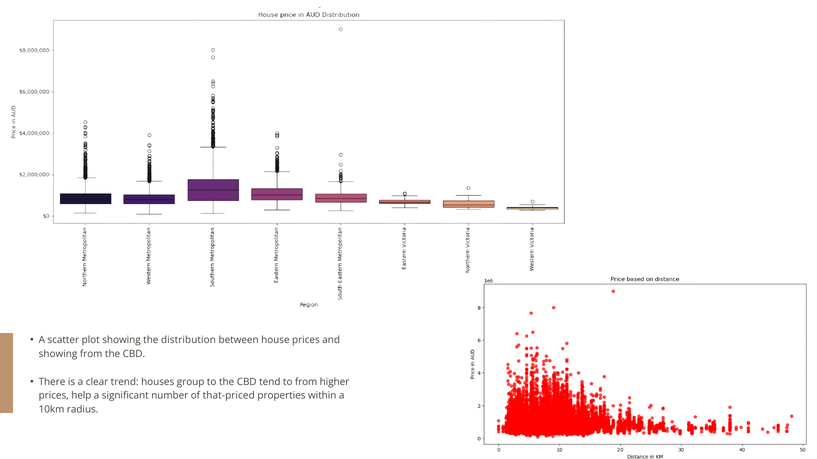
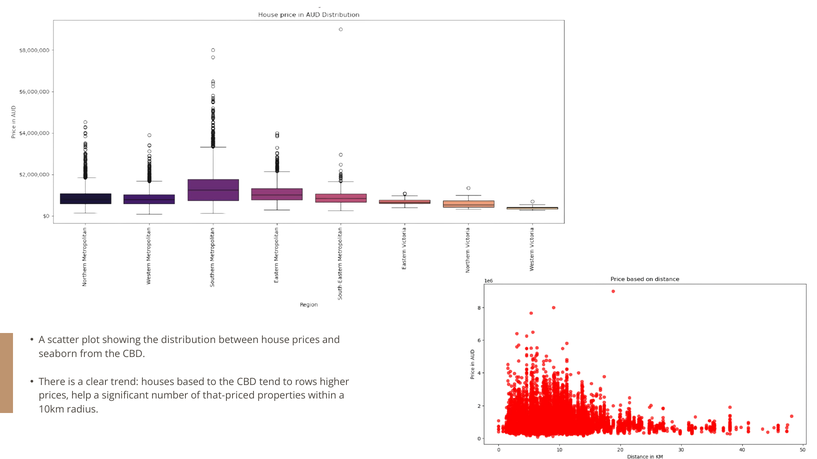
showing: showing -> seaborn (58, 354)
group: group -> based (191, 382)
to from: from -> rows (306, 382)
